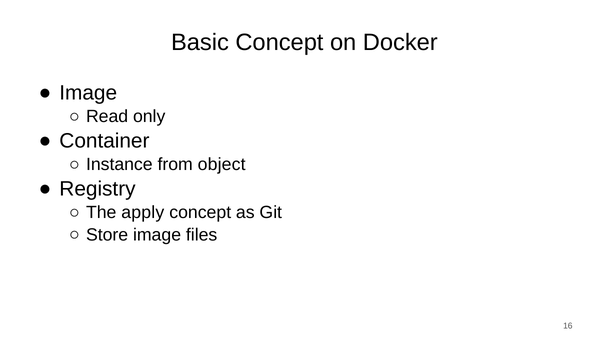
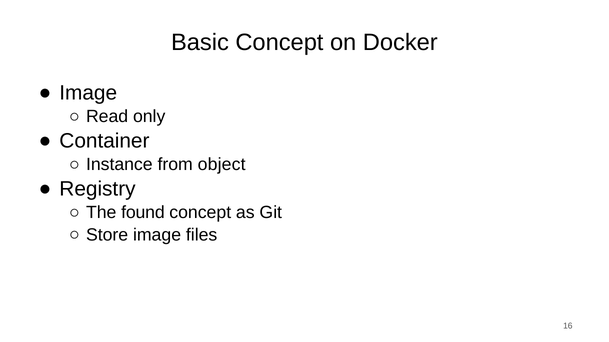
apply: apply -> found (143, 213)
